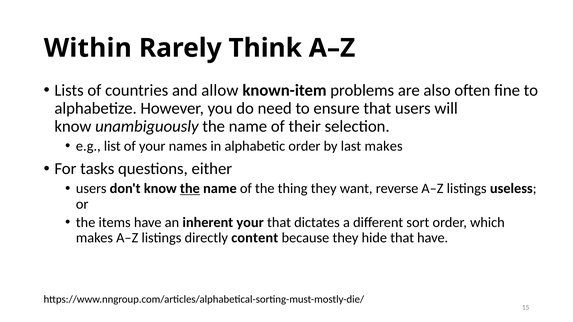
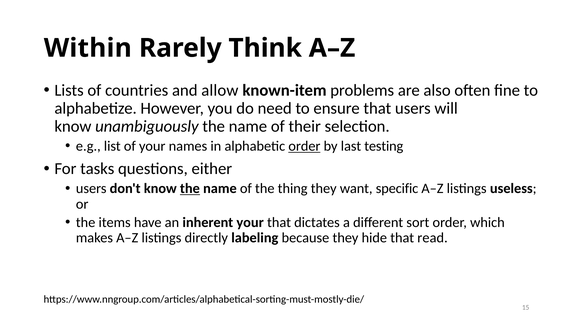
order underline: none -> present (304, 146)
last makes: makes -> testing (384, 146)
reverse: reverse -> specific (397, 189)
content: content -> labeling (255, 238)
that have: have -> read (433, 238)
